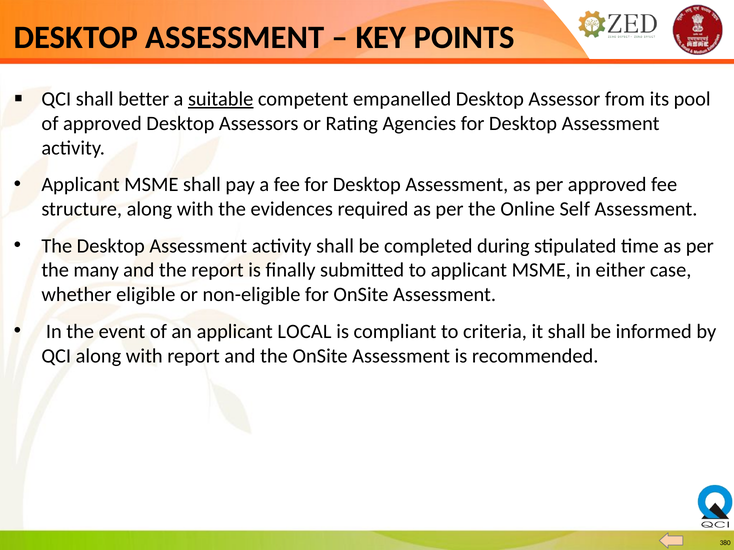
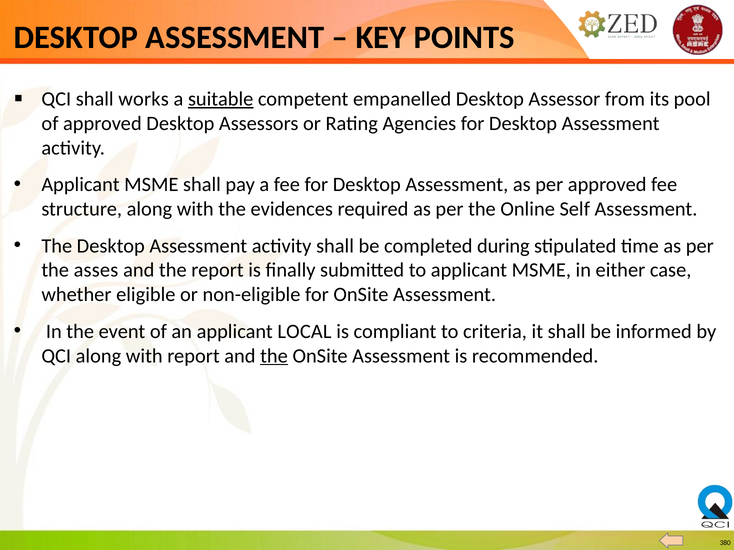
better: better -> works (144, 99)
many: many -> asses (96, 270)
the underline: none -> present (274, 356)
